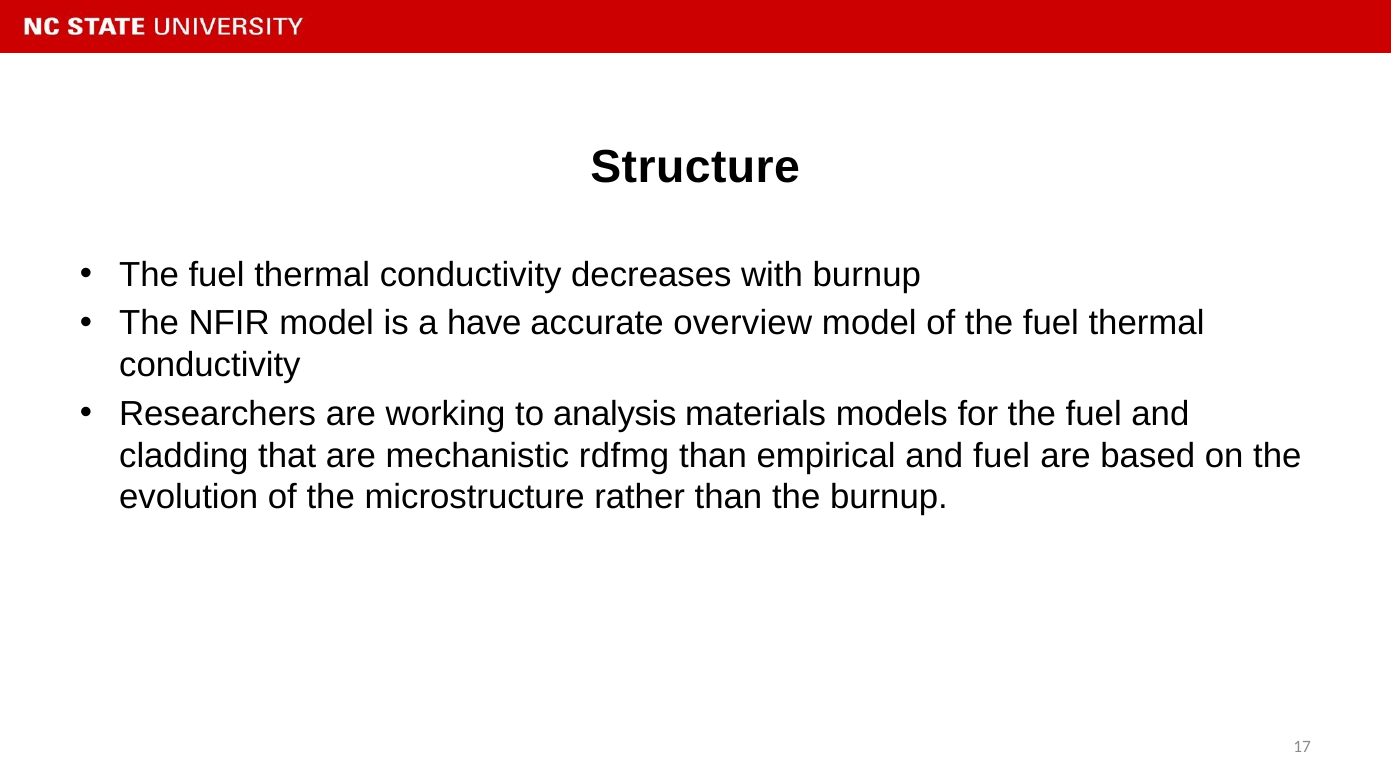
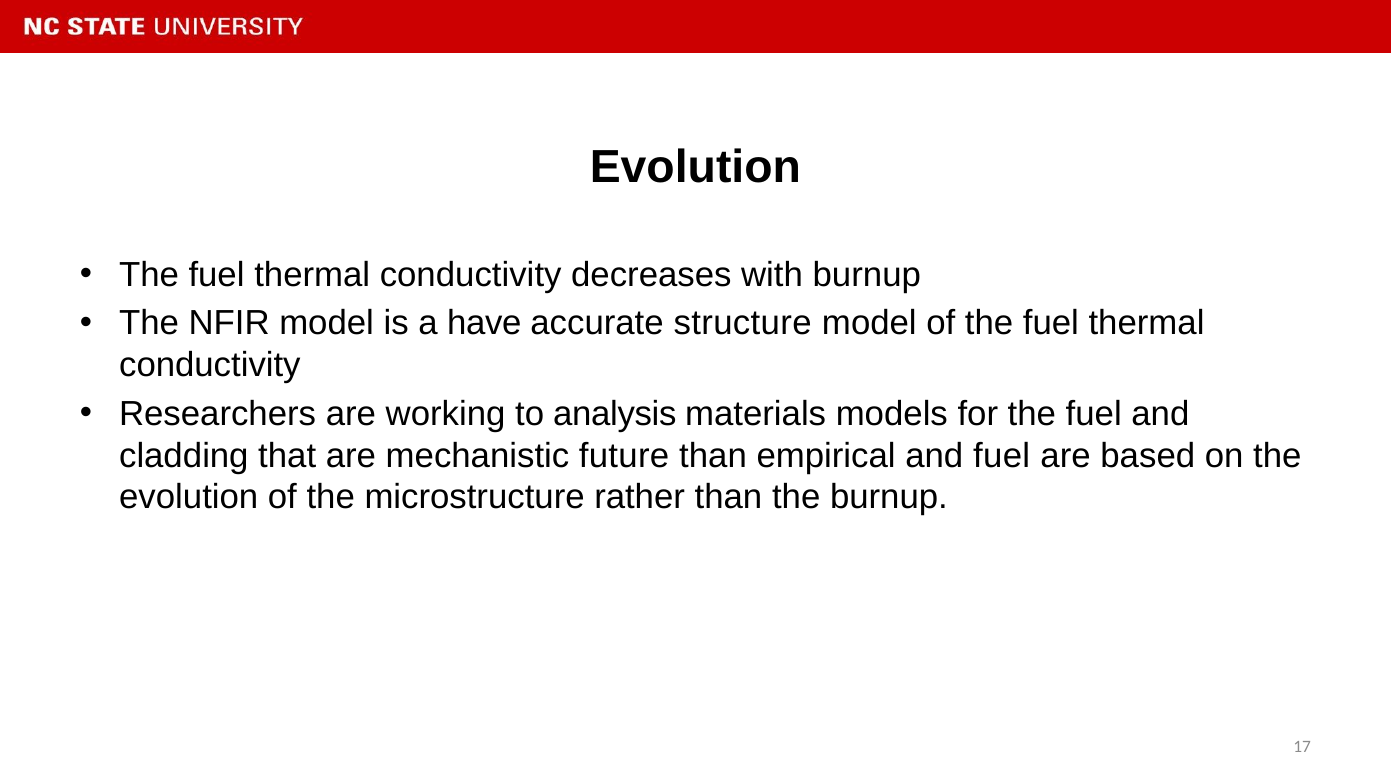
Structure: Structure -> Evolution (695, 167)
overview: overview -> structure (743, 324)
rdfmg: rdfmg -> future (624, 456)
